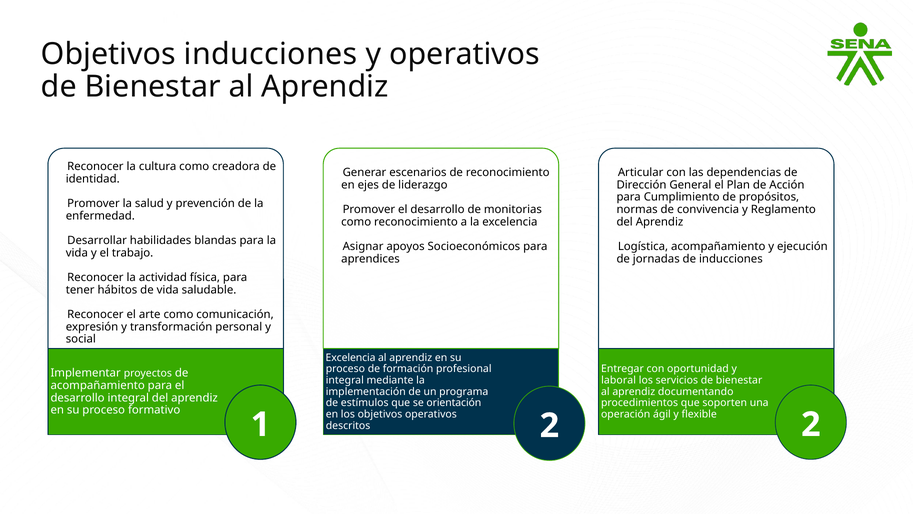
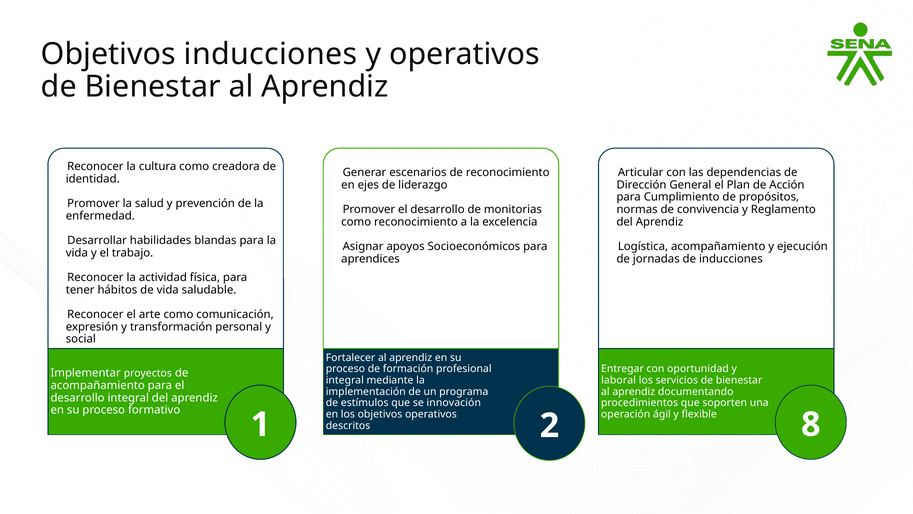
Excelencia: Excelencia -> Fortalecer (351, 357)
orientación: orientación -> innovación (454, 403)
2 2: 2 -> 8 (811, 424)
